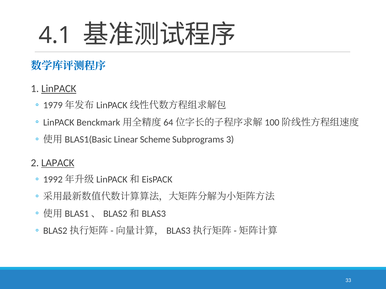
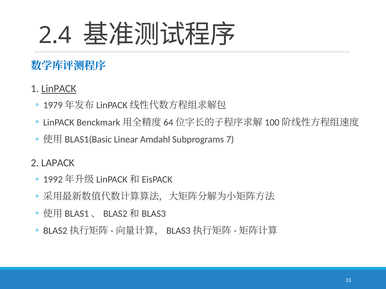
4.1: 4.1 -> 2.4 (55, 35)
Scheme: Scheme -> Amdahl (155, 140)
3: 3 -> 7 (230, 140)
LAPACK underline: present -> none (58, 163)
